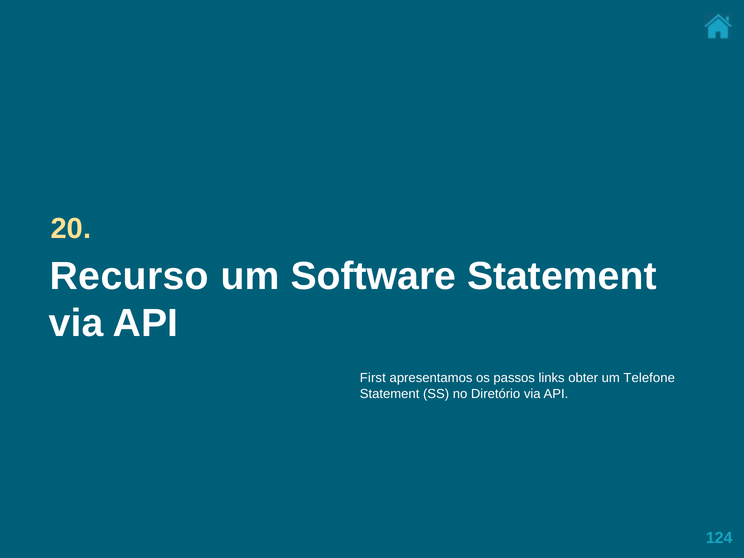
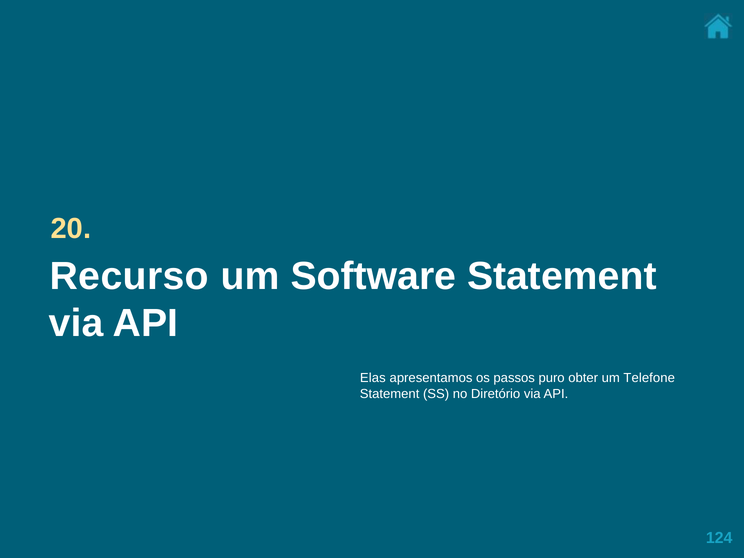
First: First -> Elas (373, 378)
links: links -> puro (552, 378)
